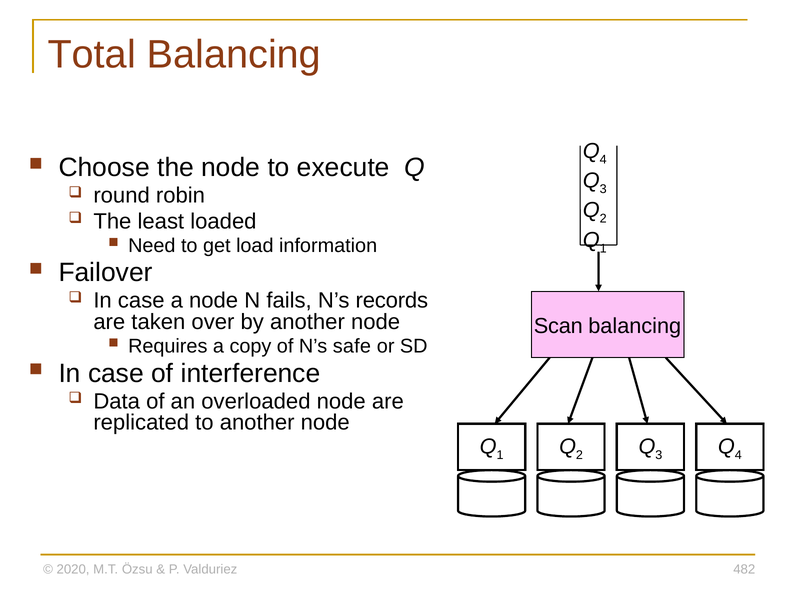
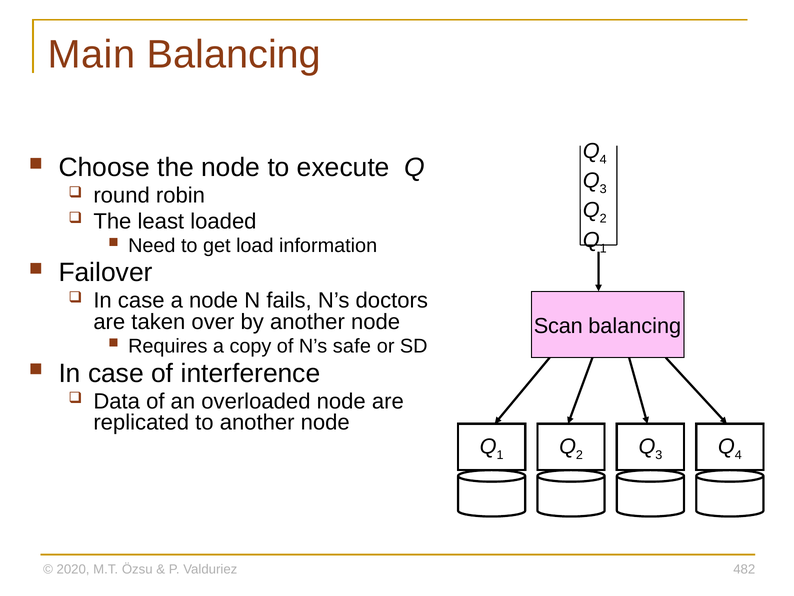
Total: Total -> Main (92, 55)
records: records -> doctors (392, 300)
